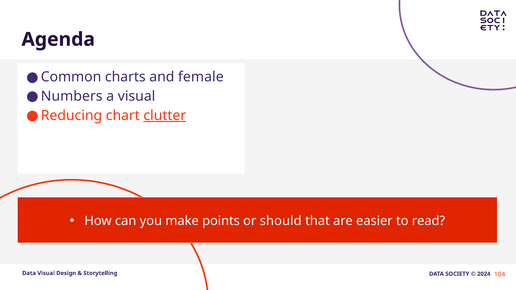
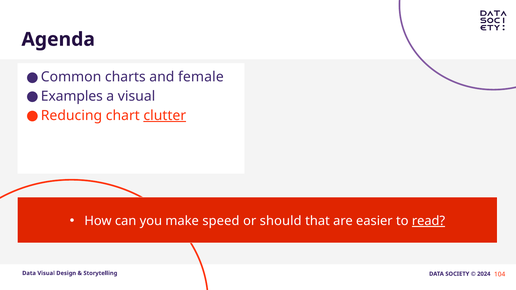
Numbers: Numbers -> Examples (72, 96)
points: points -> speed (221, 221)
read underline: none -> present (428, 221)
